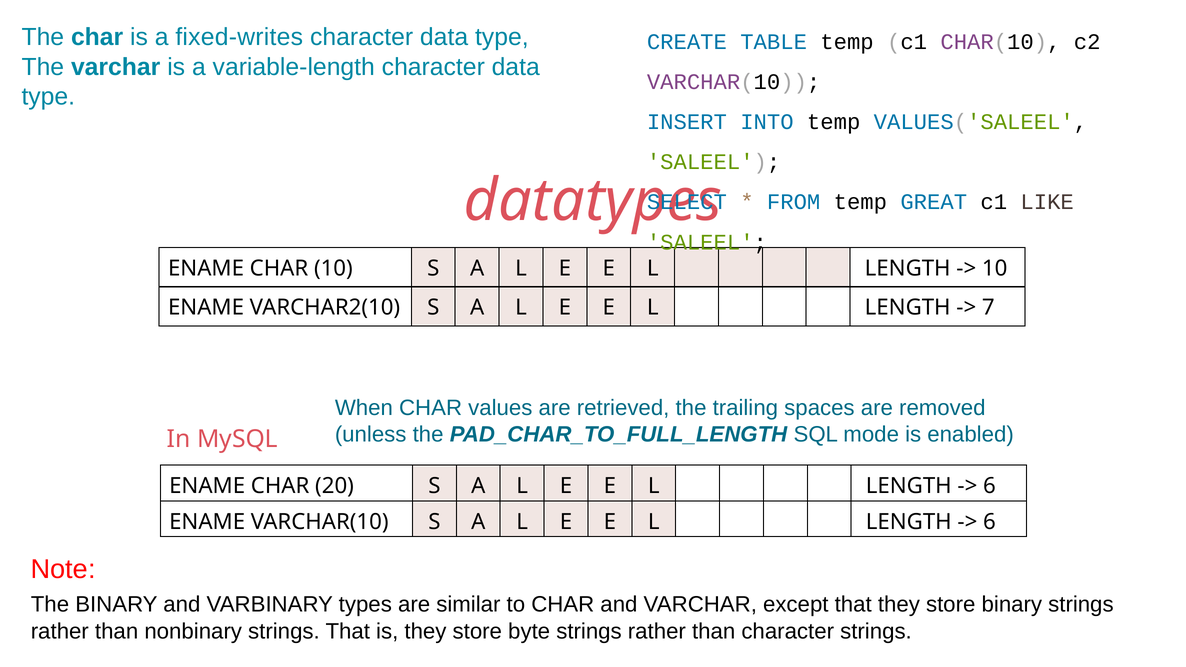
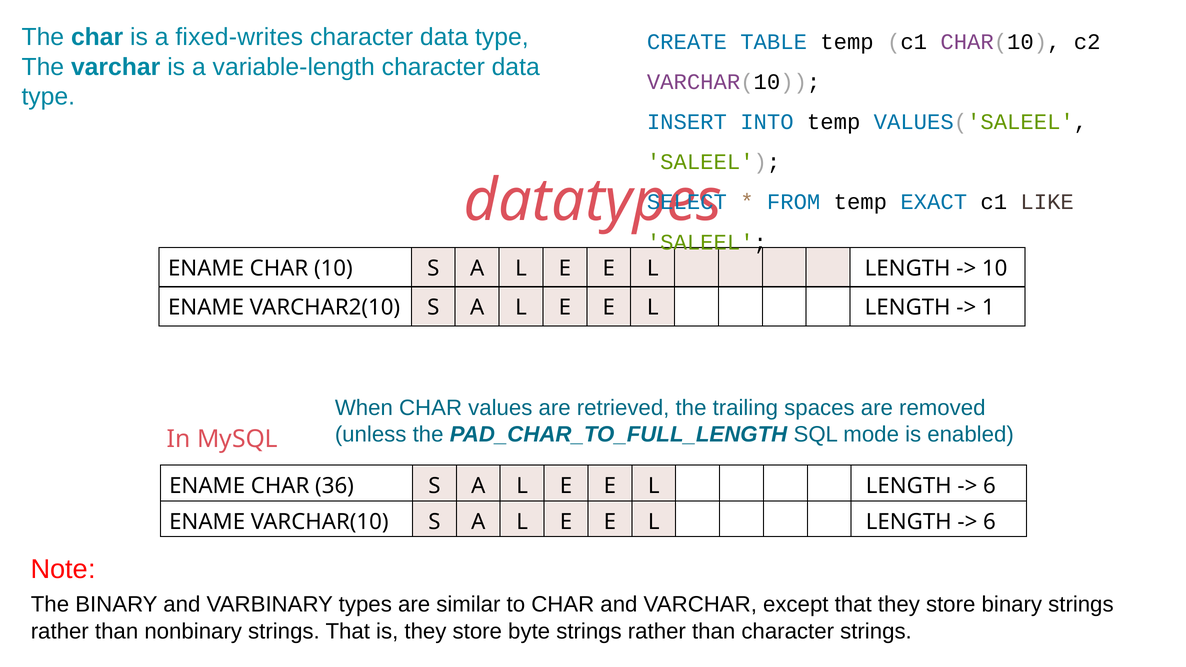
GREAT: GREAT -> EXACT (934, 202)
7: 7 -> 1 (988, 308)
20: 20 -> 36 (335, 486)
